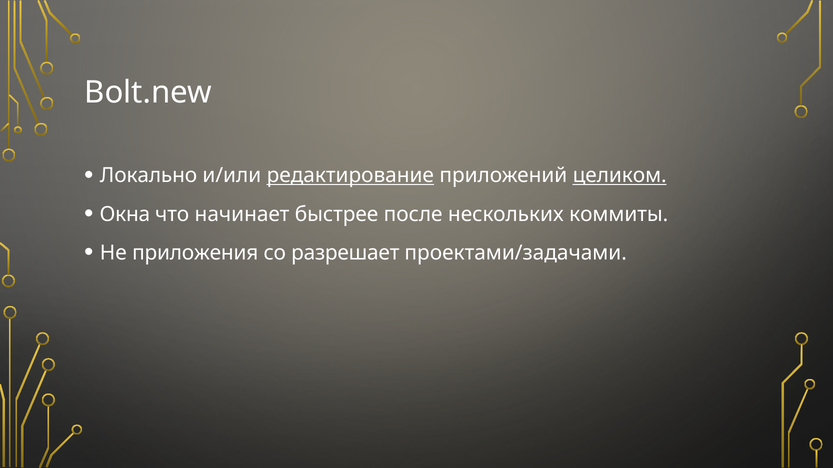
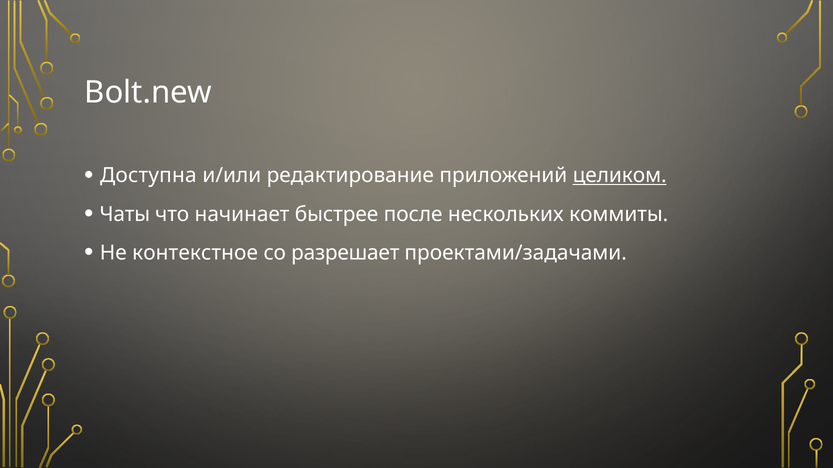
Локально: Локально -> Доступна (148, 176)
редактирование underline: present -> none (350, 176)
Окна: Окна -> Чаты (125, 214)
приложения: приложения -> контекстное (195, 253)
